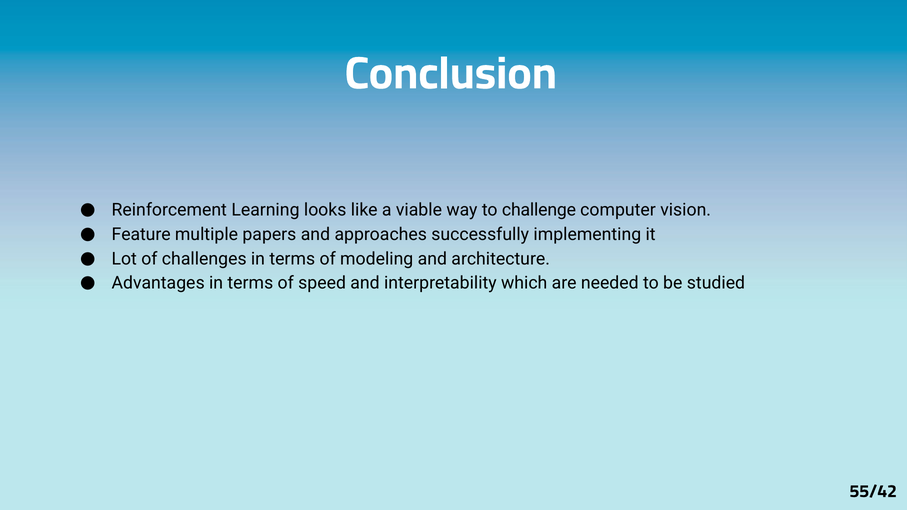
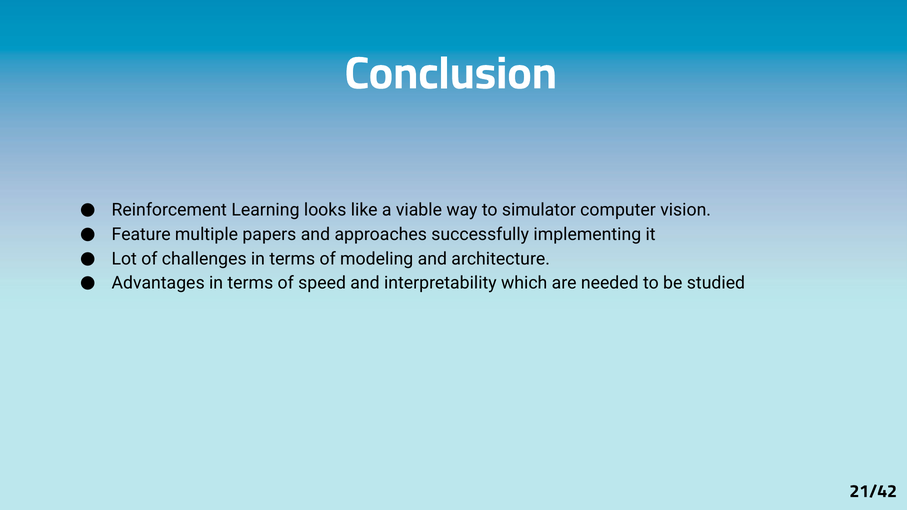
challenge: challenge -> simulator (539, 210)
55/42: 55/42 -> 21/42 (873, 491)
